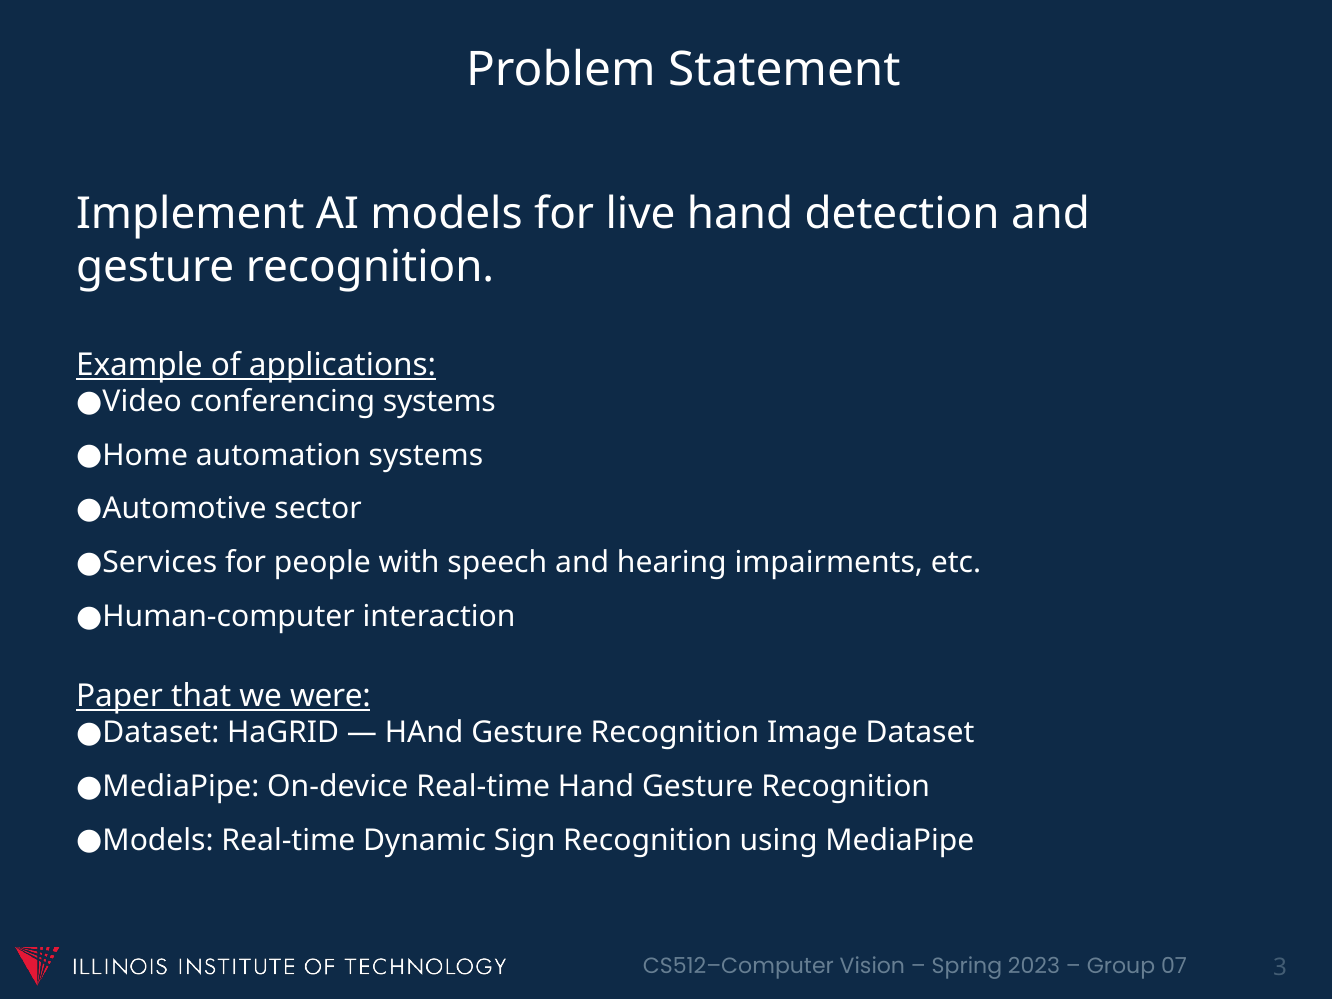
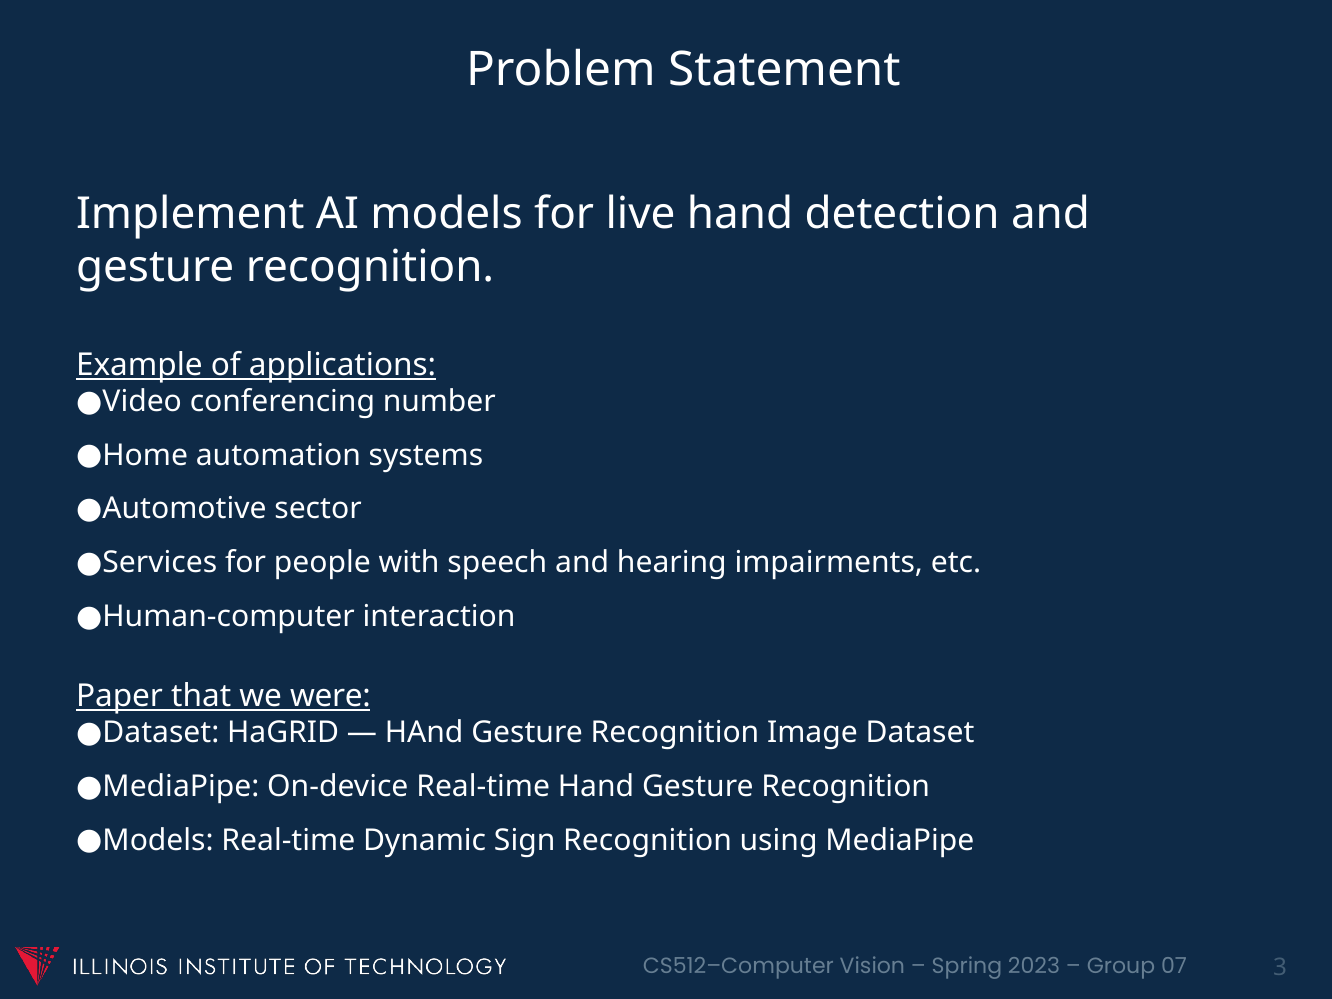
conferencing systems: systems -> number (439, 401)
